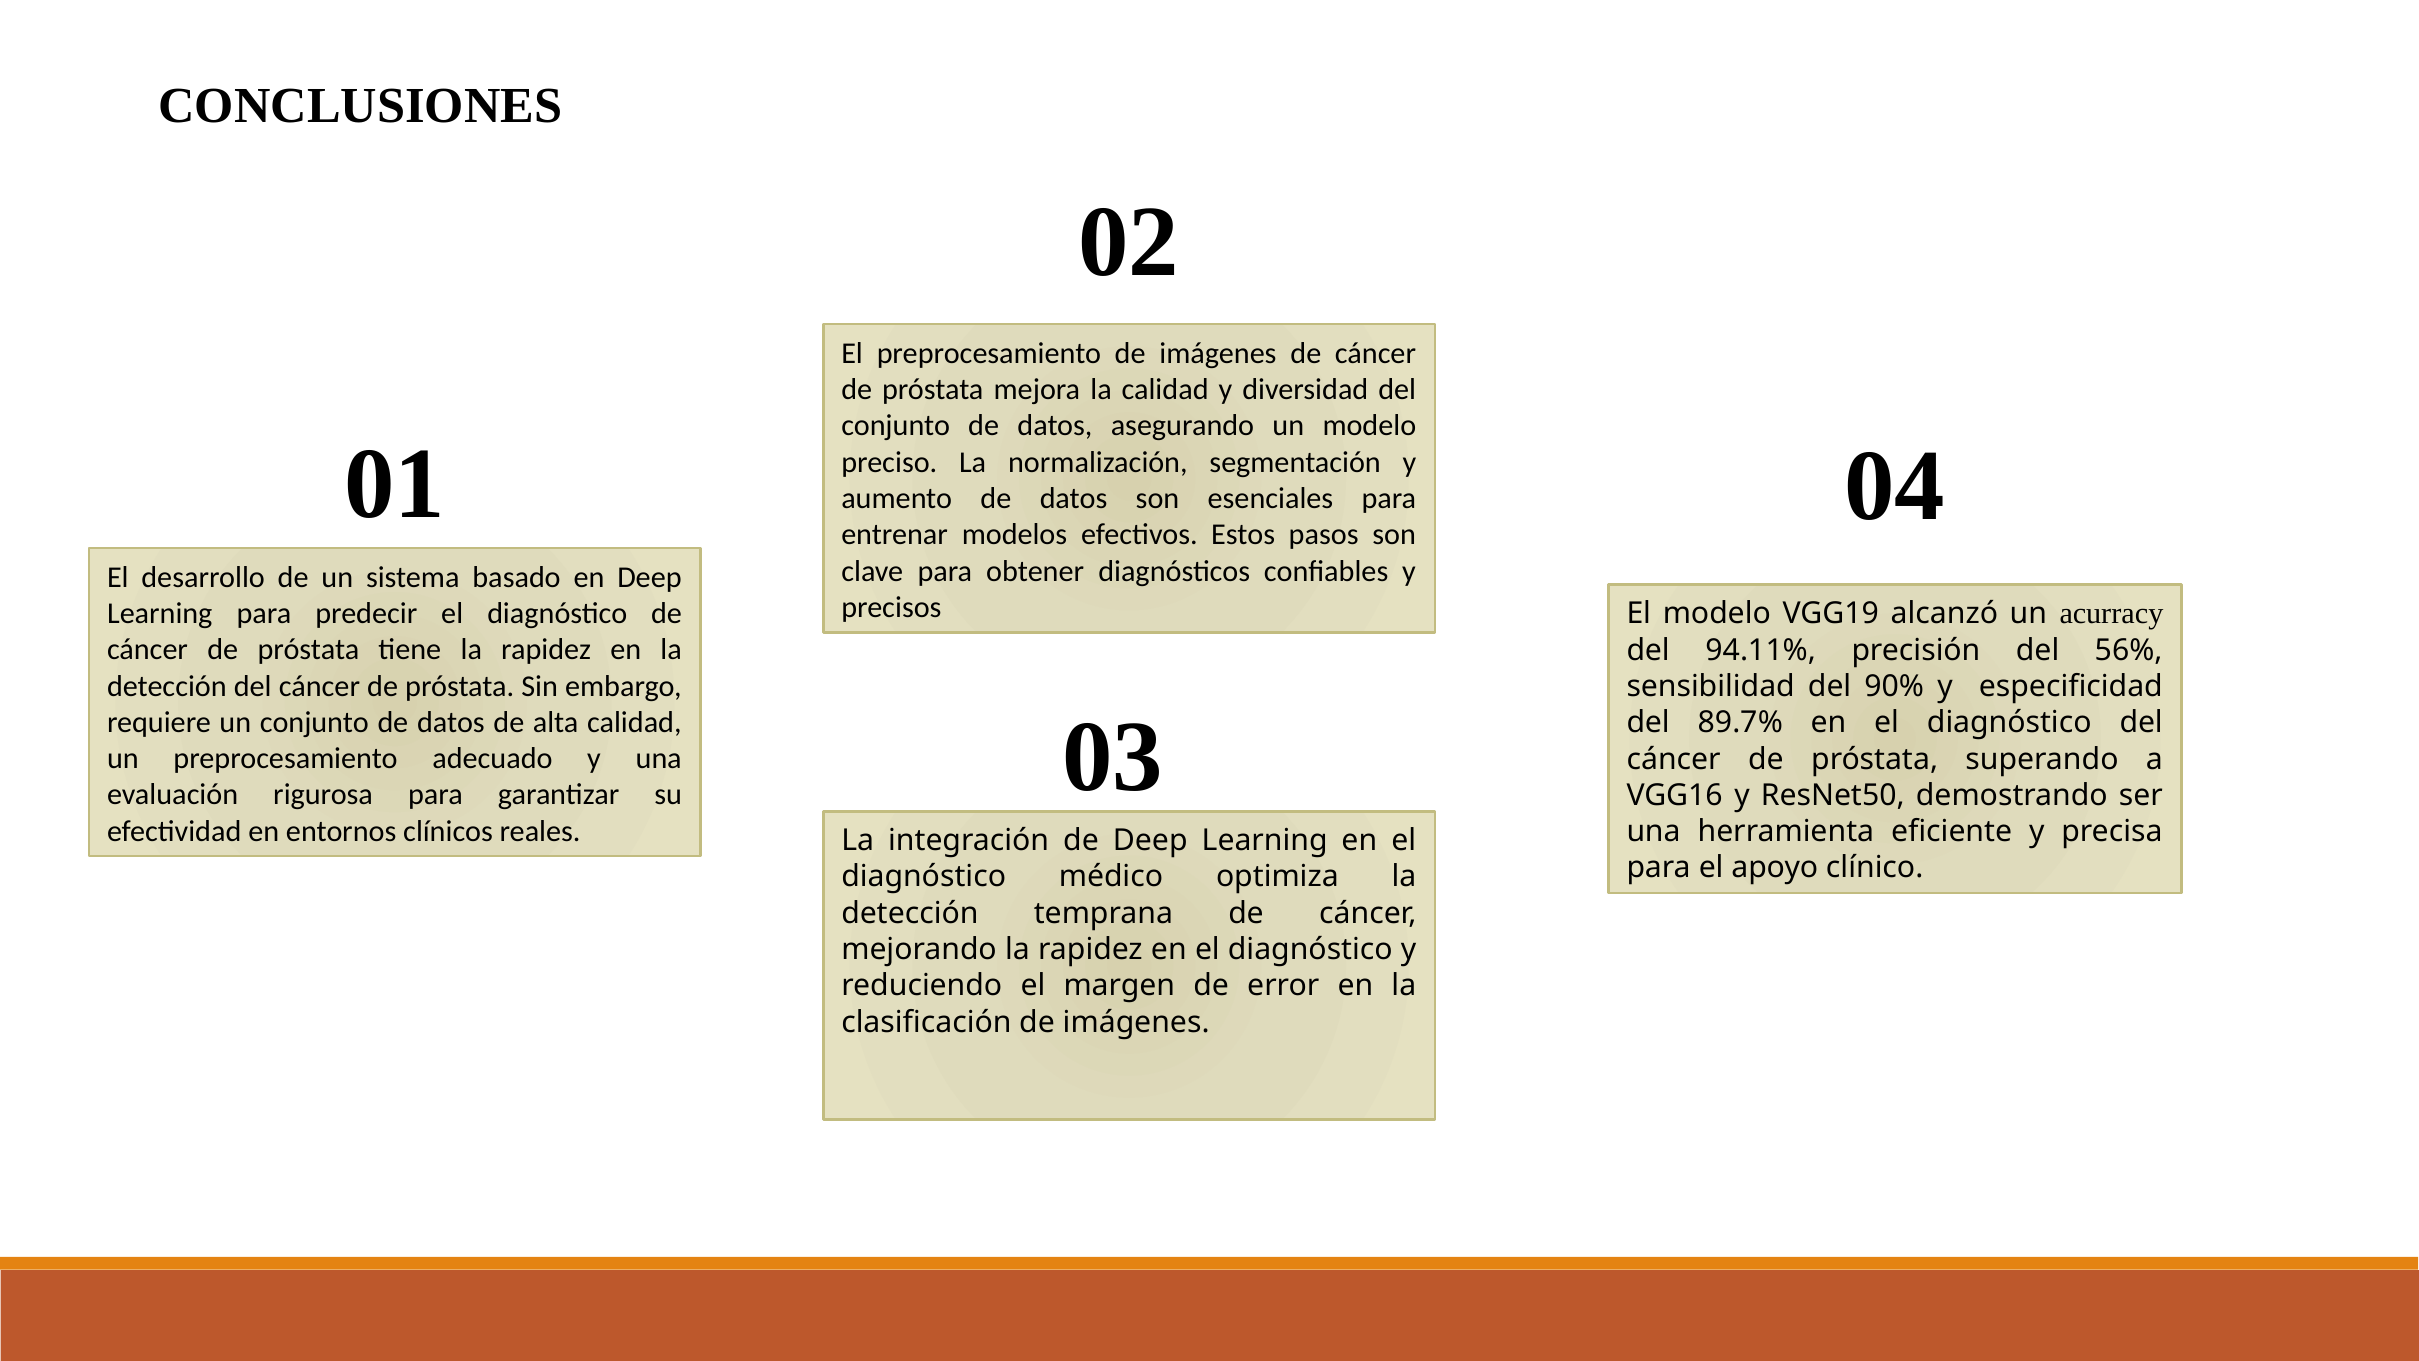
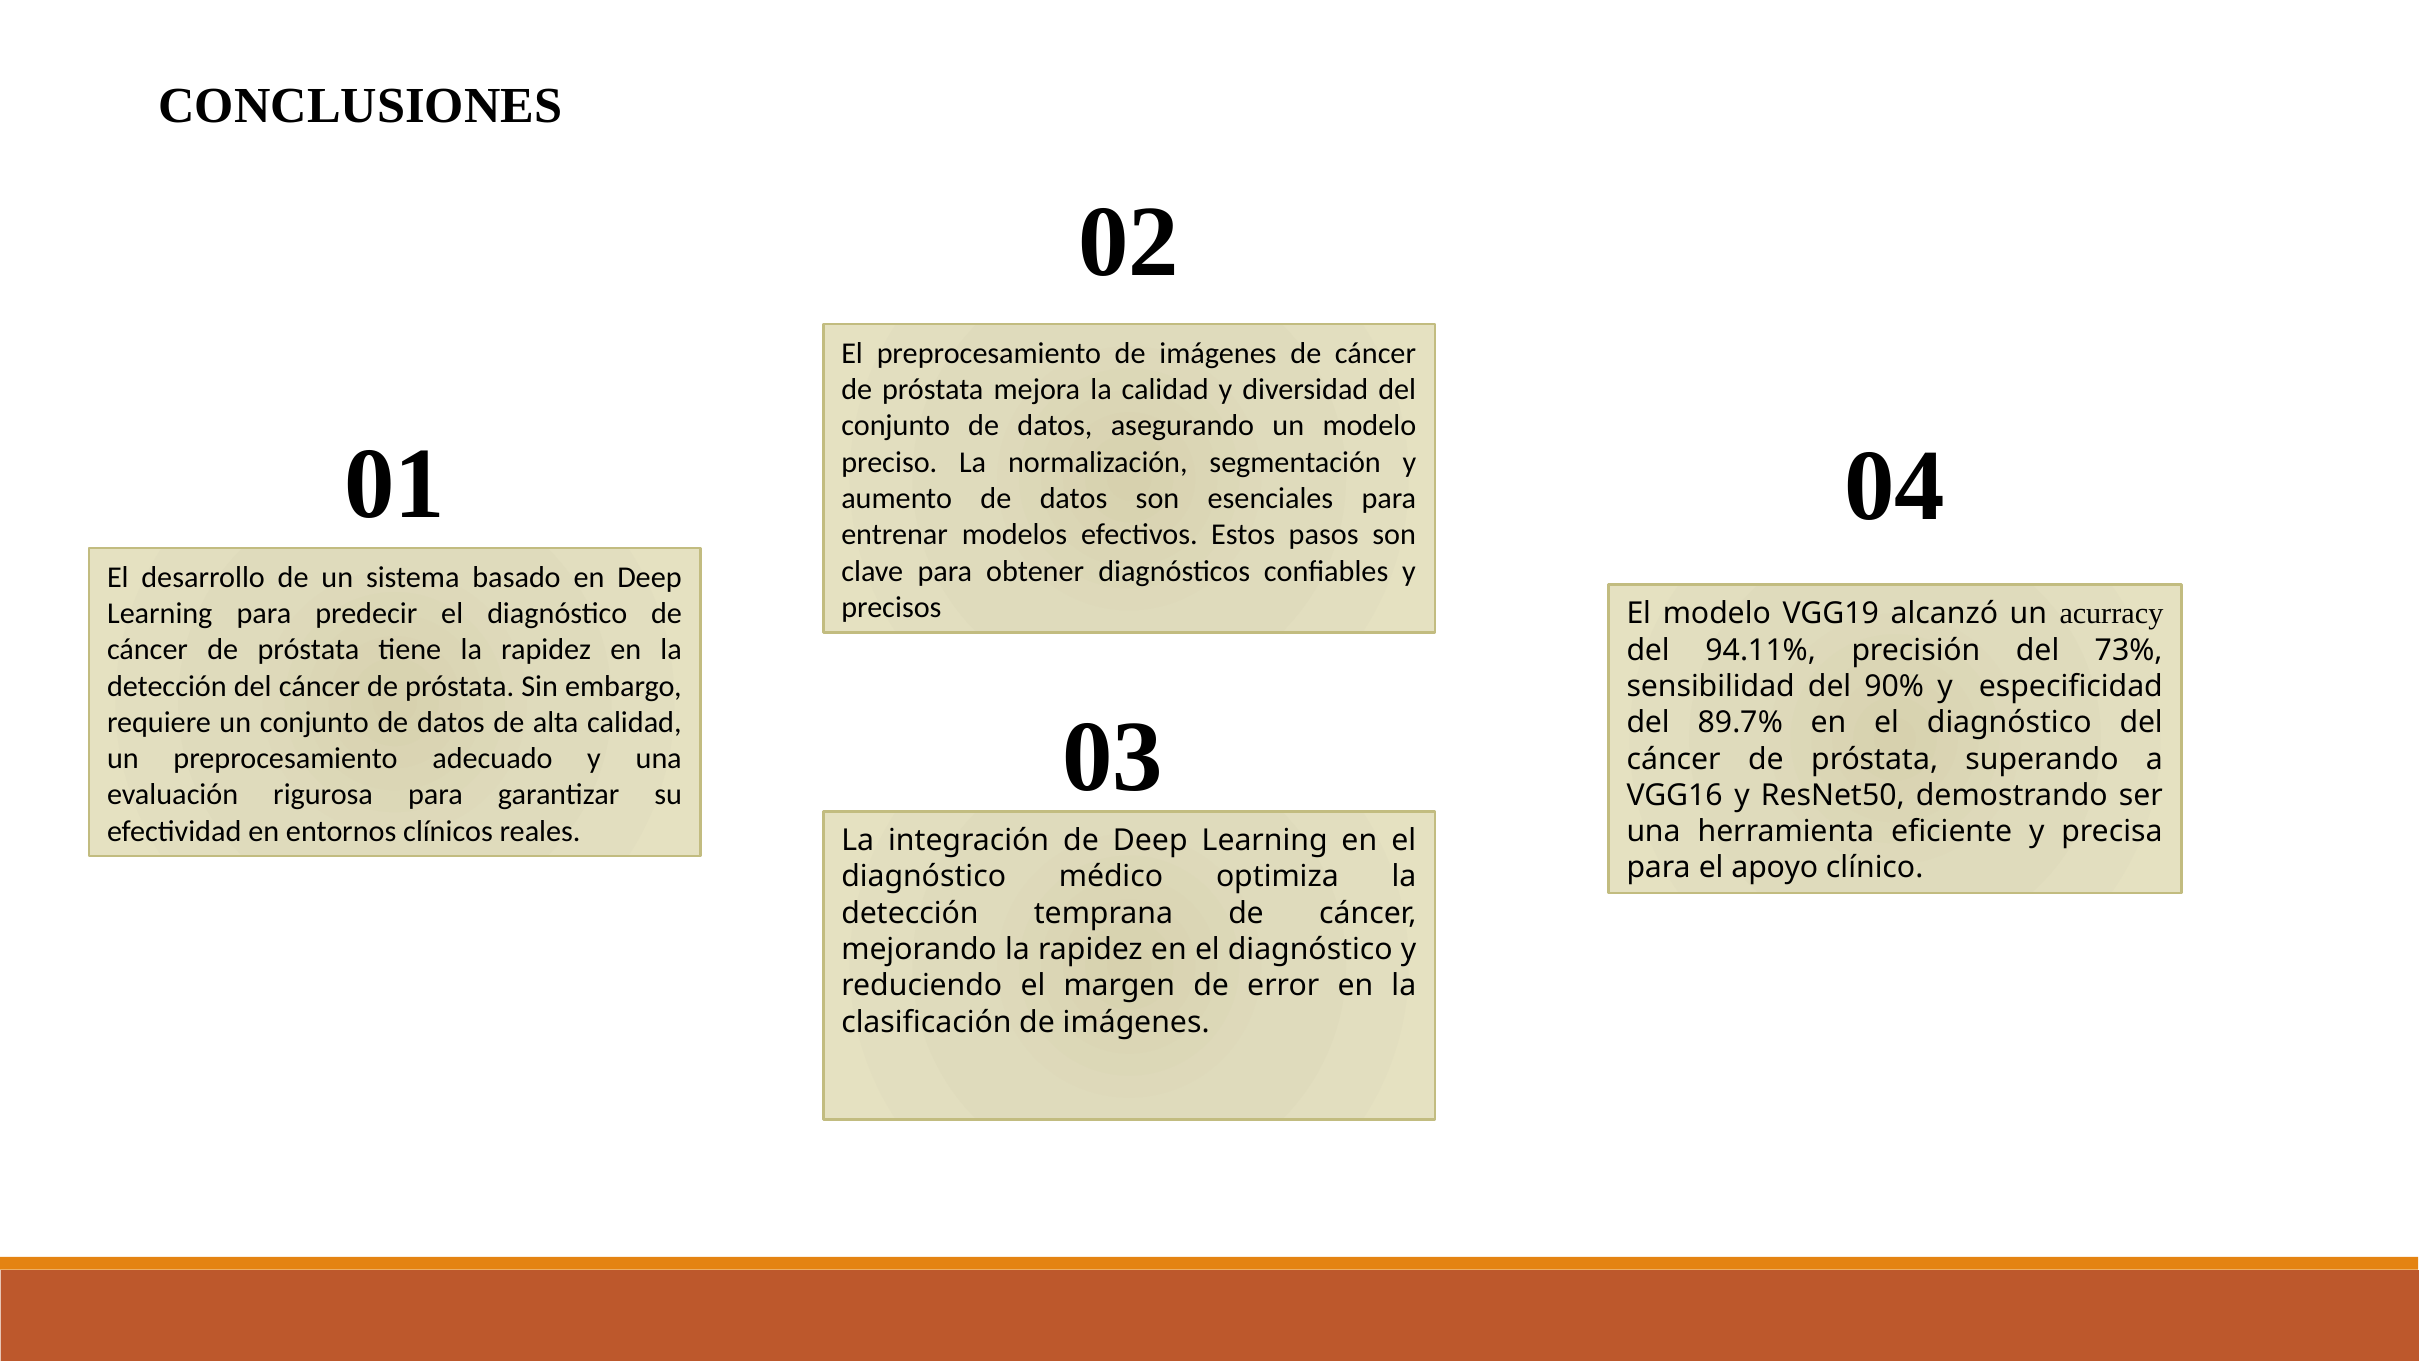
56%: 56% -> 73% (2129, 650)
